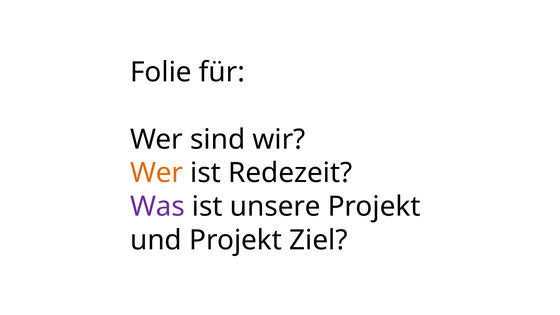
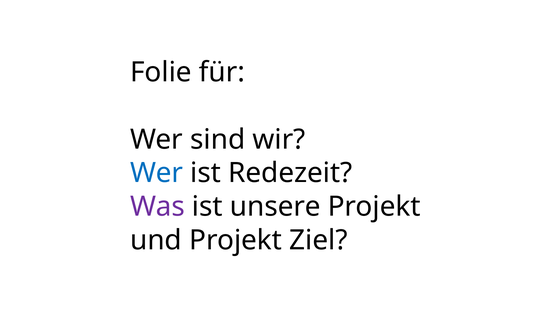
Wer colour: orange -> blue (157, 173)
